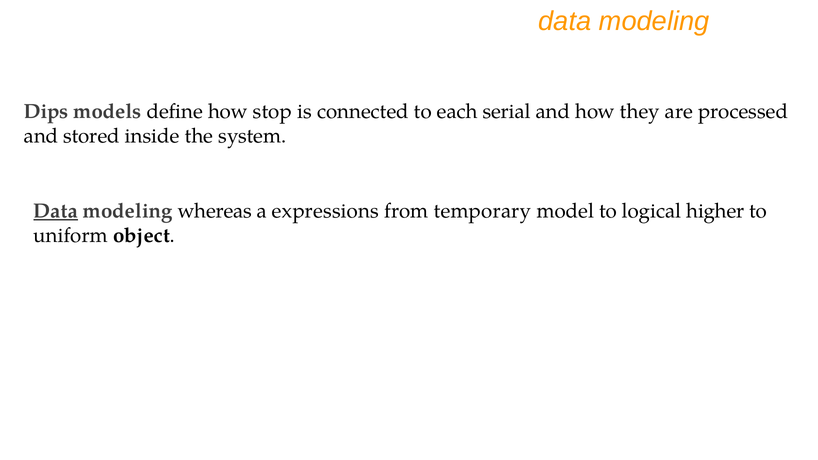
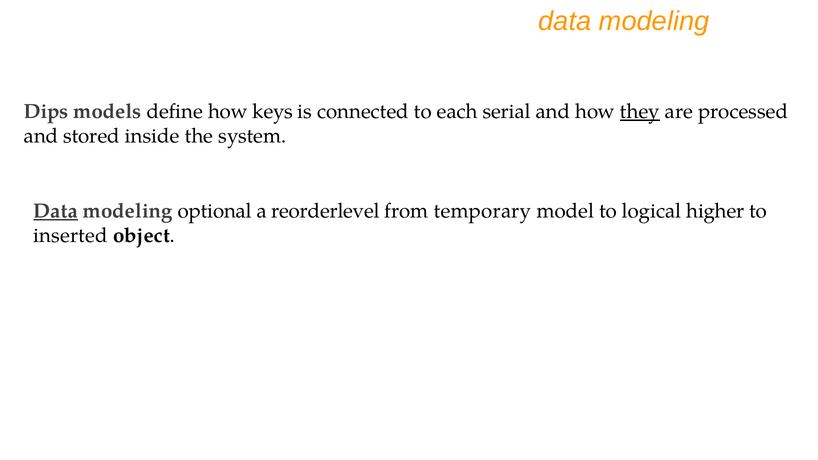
stop: stop -> keys (273, 111)
they underline: none -> present (640, 111)
whereas: whereas -> optional (215, 211)
expressions: expressions -> reorderlevel (326, 211)
uniform: uniform -> inserted (71, 236)
